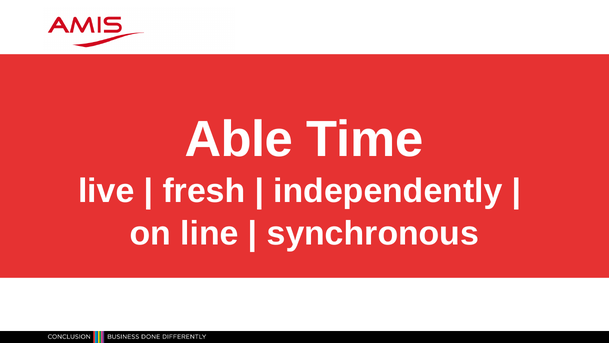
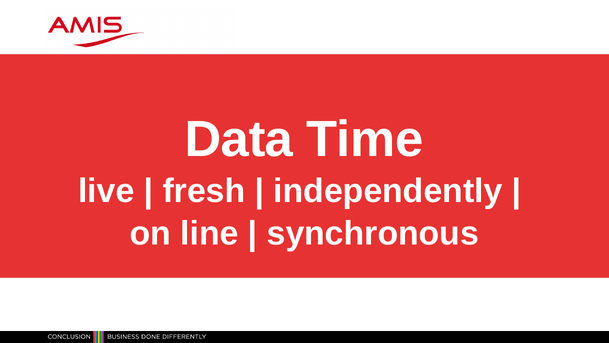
Able: Able -> Data (239, 139)
